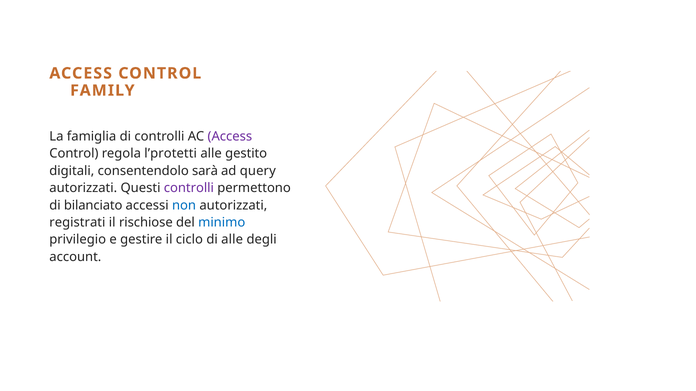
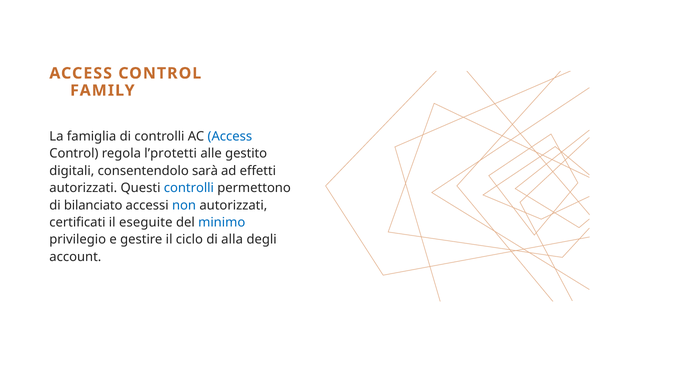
Access colour: purple -> blue (230, 137)
query: query -> effetti (258, 171)
controlli colour: purple -> blue (189, 188)
registrati: registrati -> certificati (77, 223)
rischiose: rischiose -> eseguite (146, 223)
di alle: alle -> alla (232, 240)
